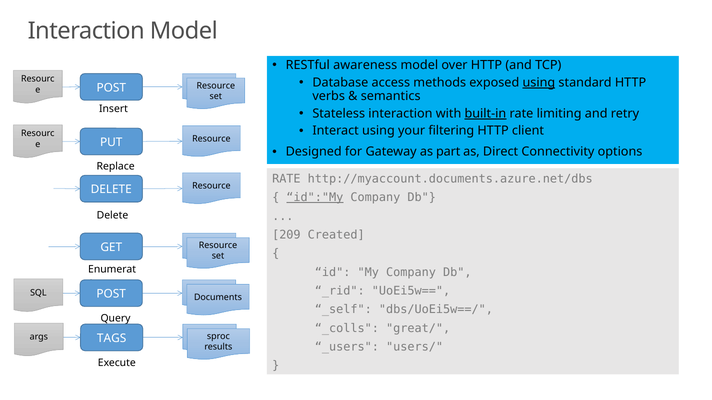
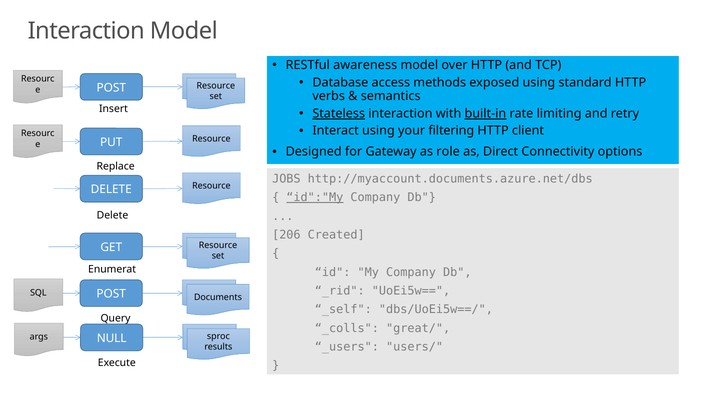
using underline: present -> none (539, 83)
Stateless underline: none -> present (339, 114)
part: part -> role (448, 152)
RATE: RATE -> JOBS (286, 179)
209: 209 -> 206 (286, 235)
TAGS: TAGS -> NULL (112, 339)
